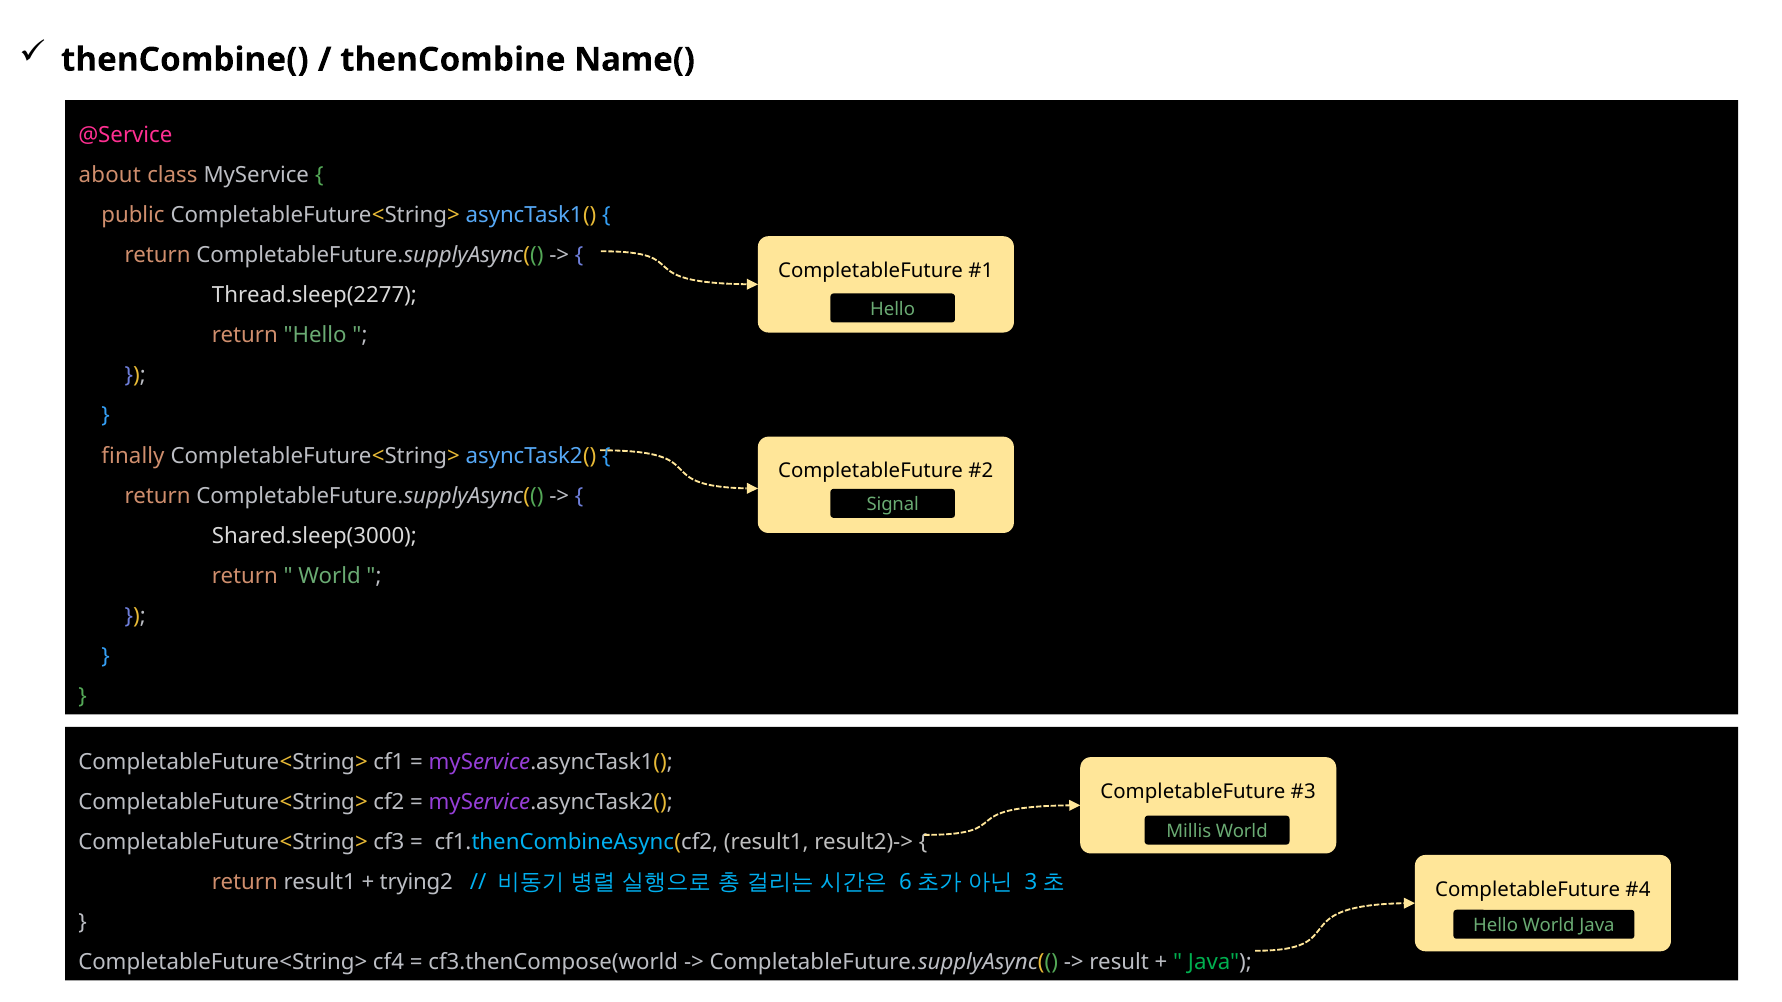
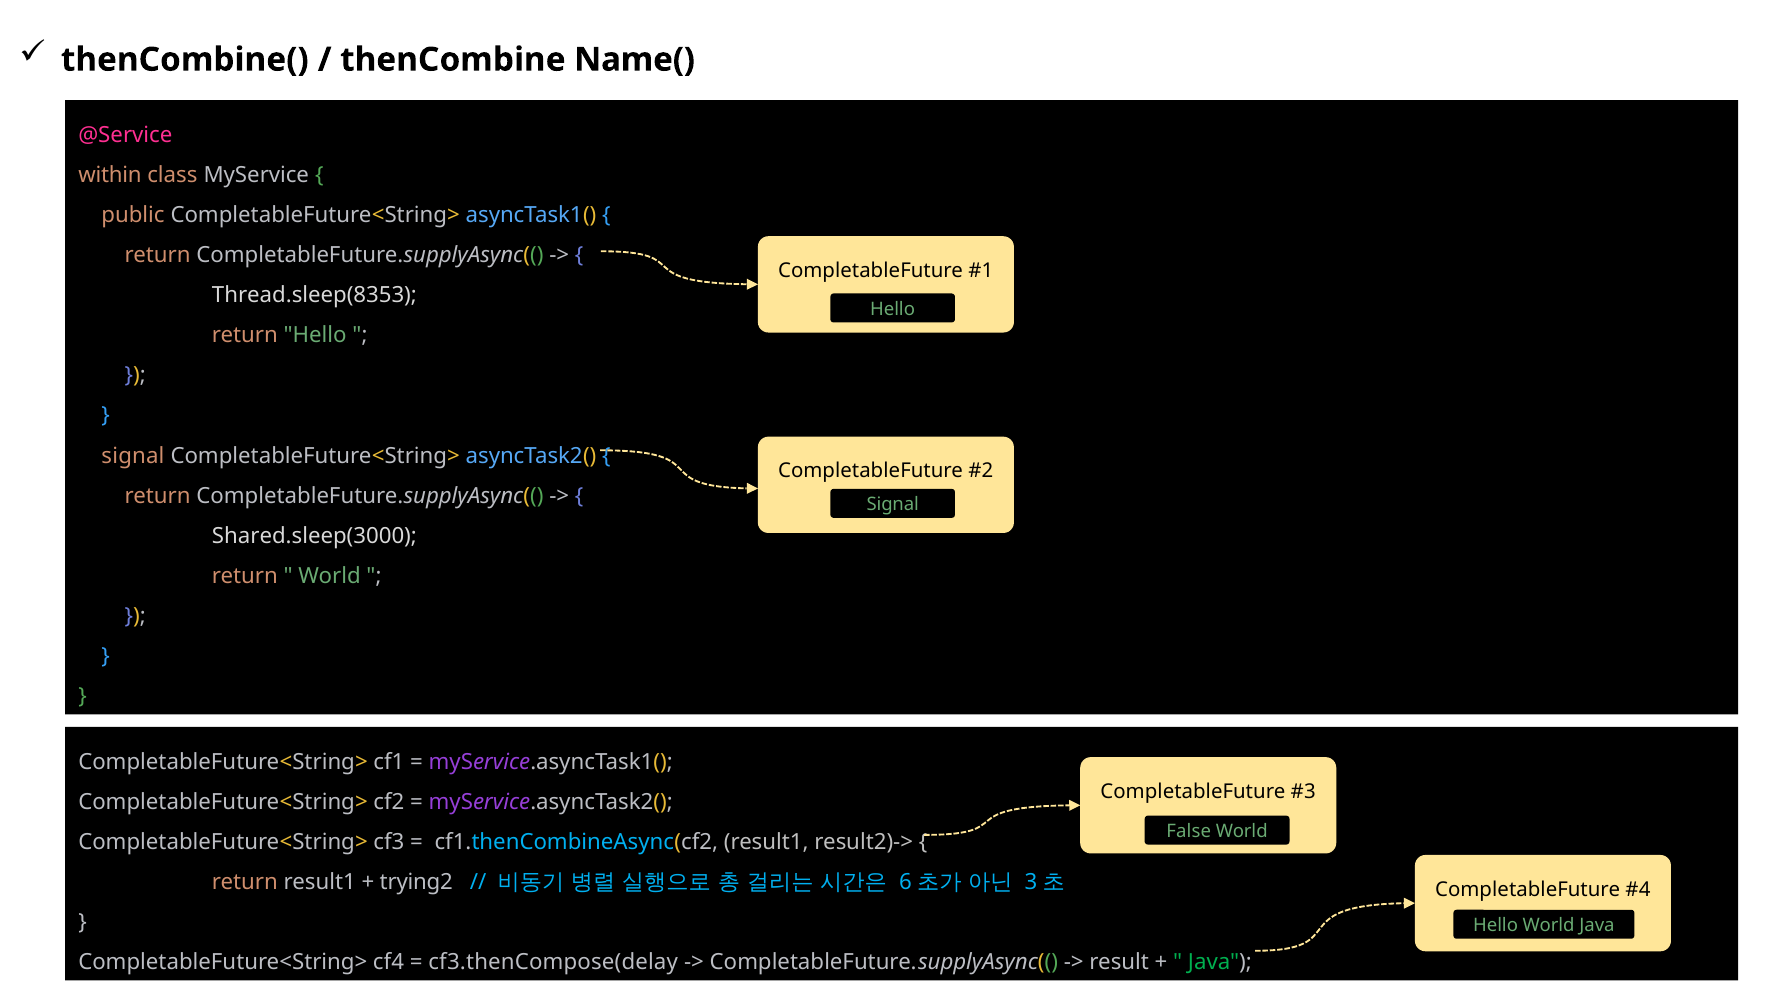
about: about -> within (110, 175)
Thread.sleep(2277: Thread.sleep(2277 -> Thread.sleep(8353 (314, 295)
finally: finally -> signal (133, 456)
Millis: Millis -> False (1189, 832)
cf3.thenCompose(world: cf3.thenCompose(world -> cf3.thenCompose(delay (553, 963)
